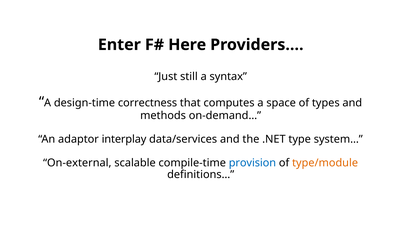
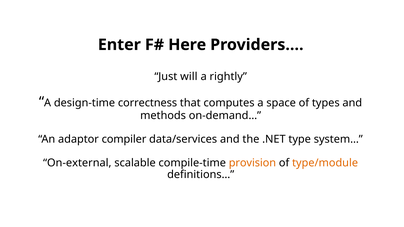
still: still -> will (189, 77)
syntax: syntax -> rightly (228, 77)
interplay: interplay -> compiler (124, 139)
provision colour: blue -> orange (252, 163)
